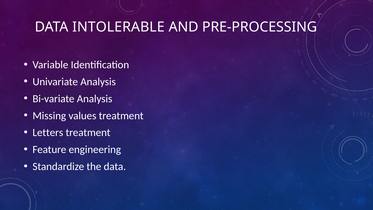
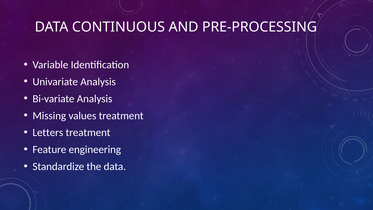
INTOLERABLE: INTOLERABLE -> CONTINUOUS (118, 27)
